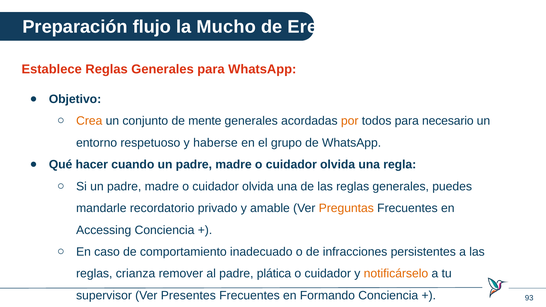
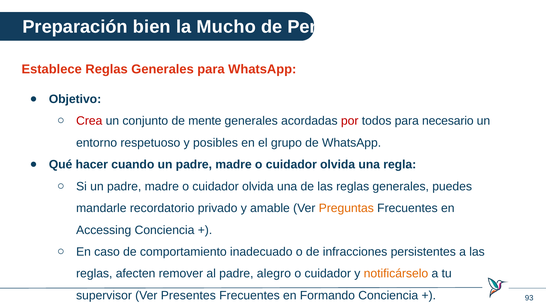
flujo: flujo -> bien (152, 27)
Eres: Eres -> Pero (308, 27)
Crea colour: orange -> red (89, 121)
por colour: orange -> red (350, 121)
haberse: haberse -> posibles (215, 143)
crianza: crianza -> afecten (136, 274)
plática: plática -> alegro (274, 274)
